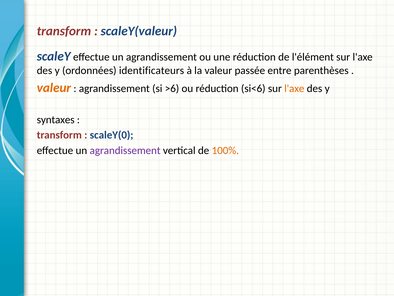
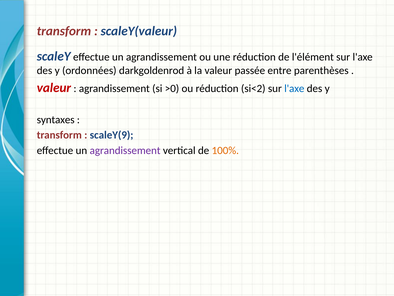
identificateurs: identificateurs -> darkgoldenrod (152, 70)
valeur colour: orange -> red (54, 88)
>6: >6 -> >0 (172, 88)
si<6: si<6 -> si<2 (253, 88)
l'axe colour: orange -> blue (294, 88)
scaleY(0: scaleY(0 -> scaleY(9 (112, 135)
